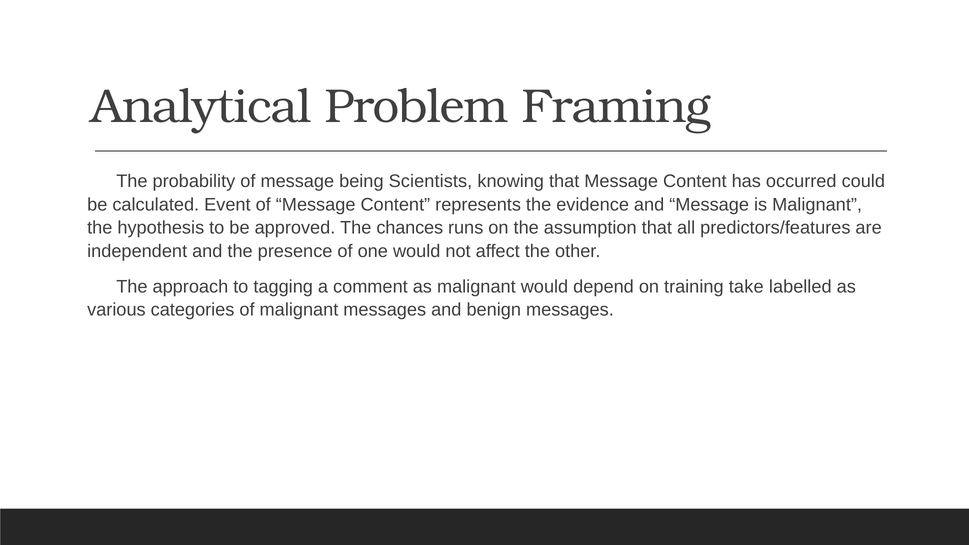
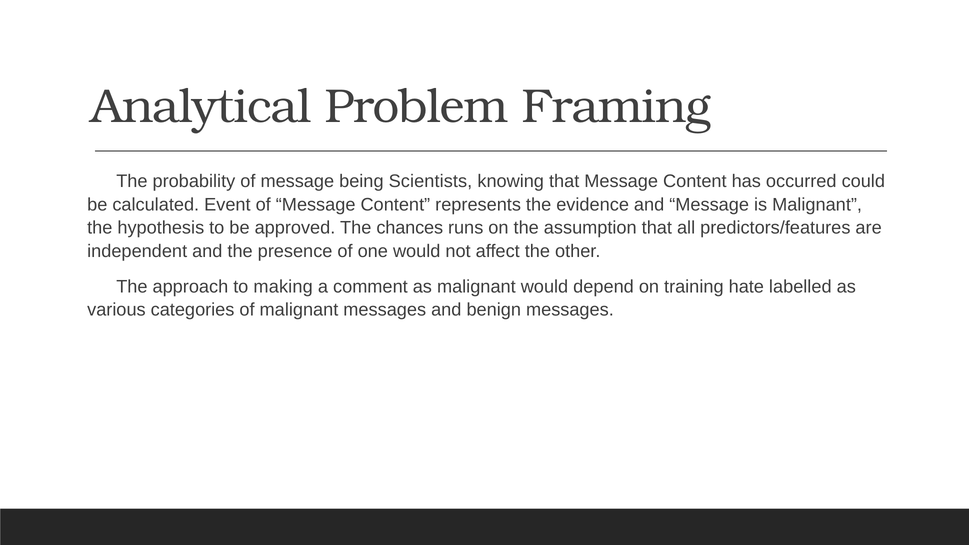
tagging: tagging -> making (283, 287)
take: take -> hate (746, 287)
